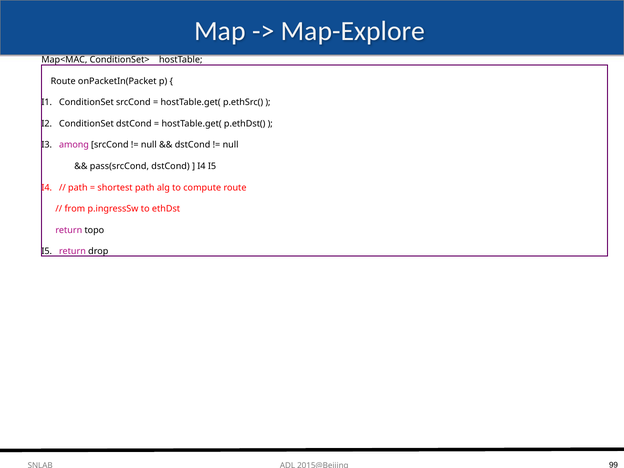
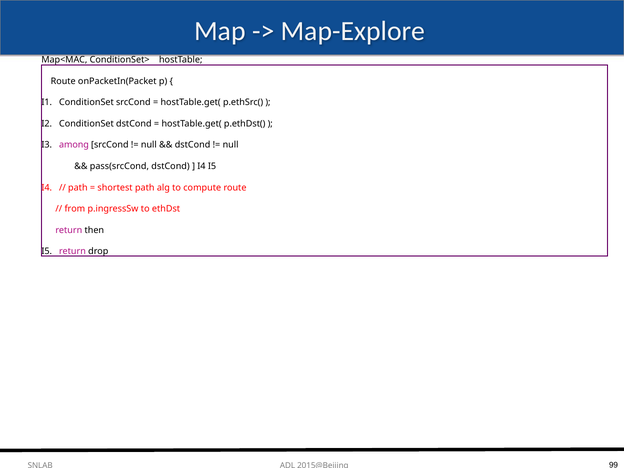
topo: topo -> then (94, 230)
